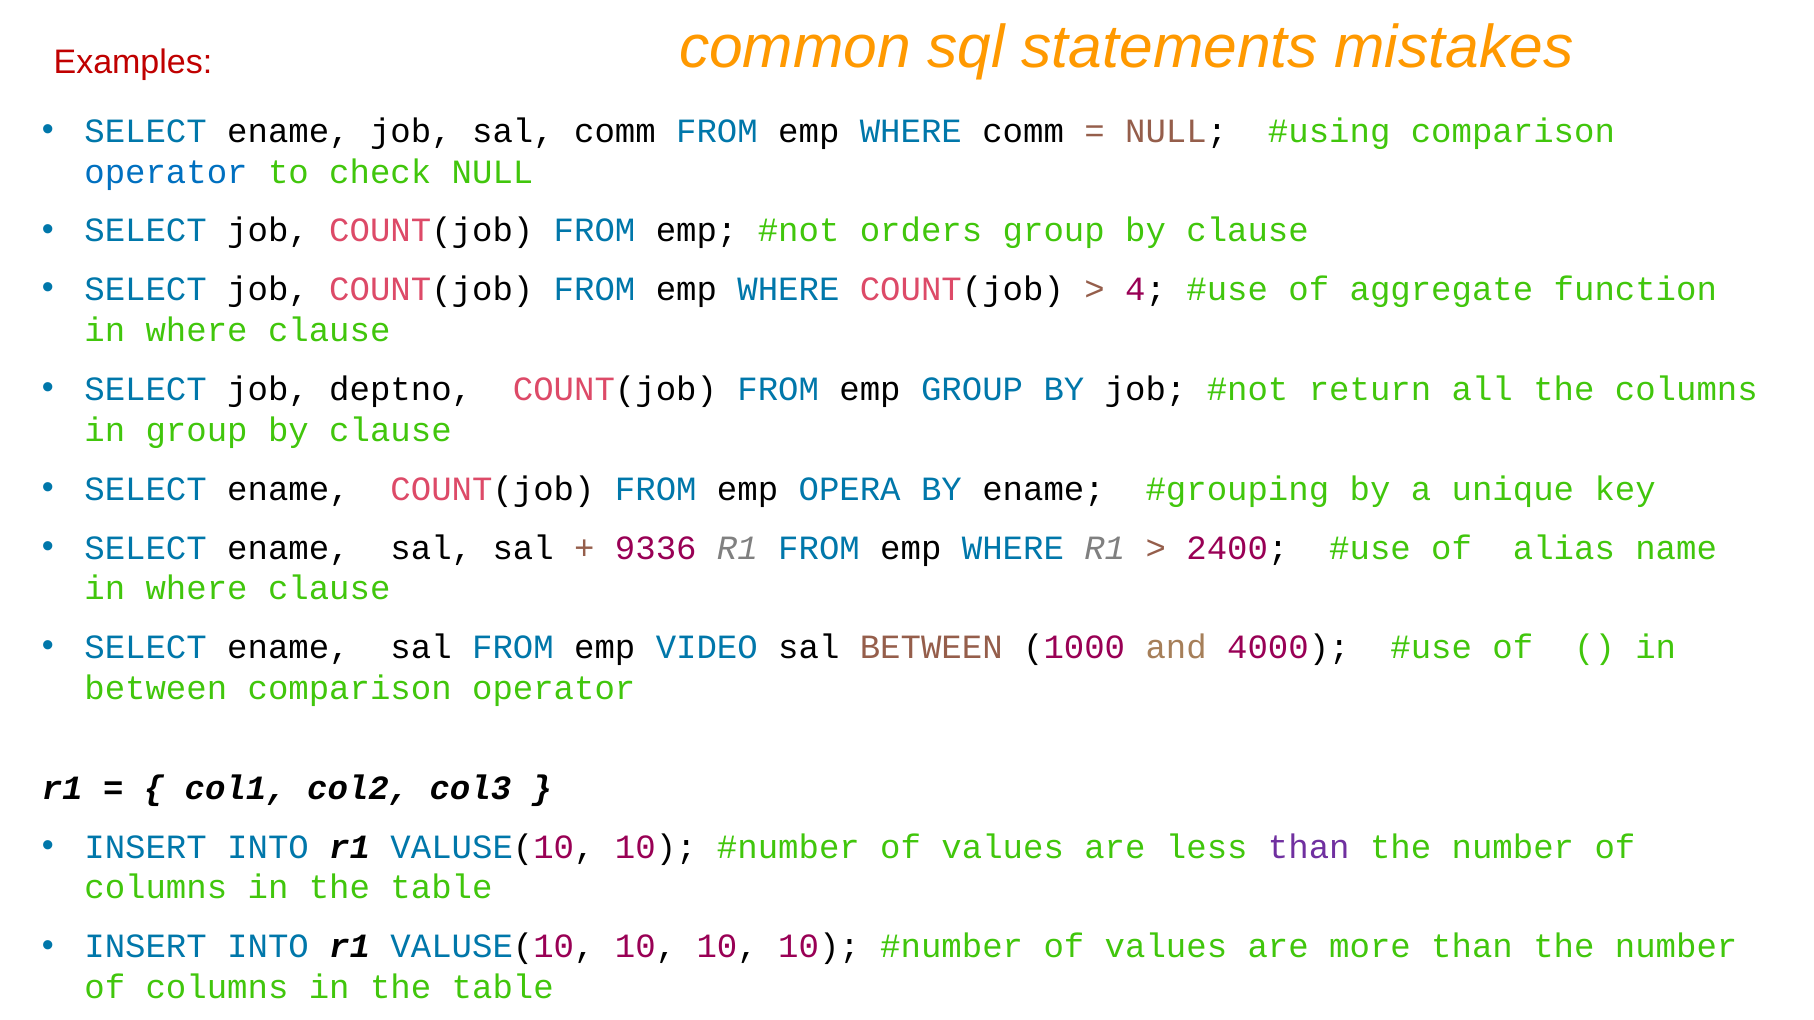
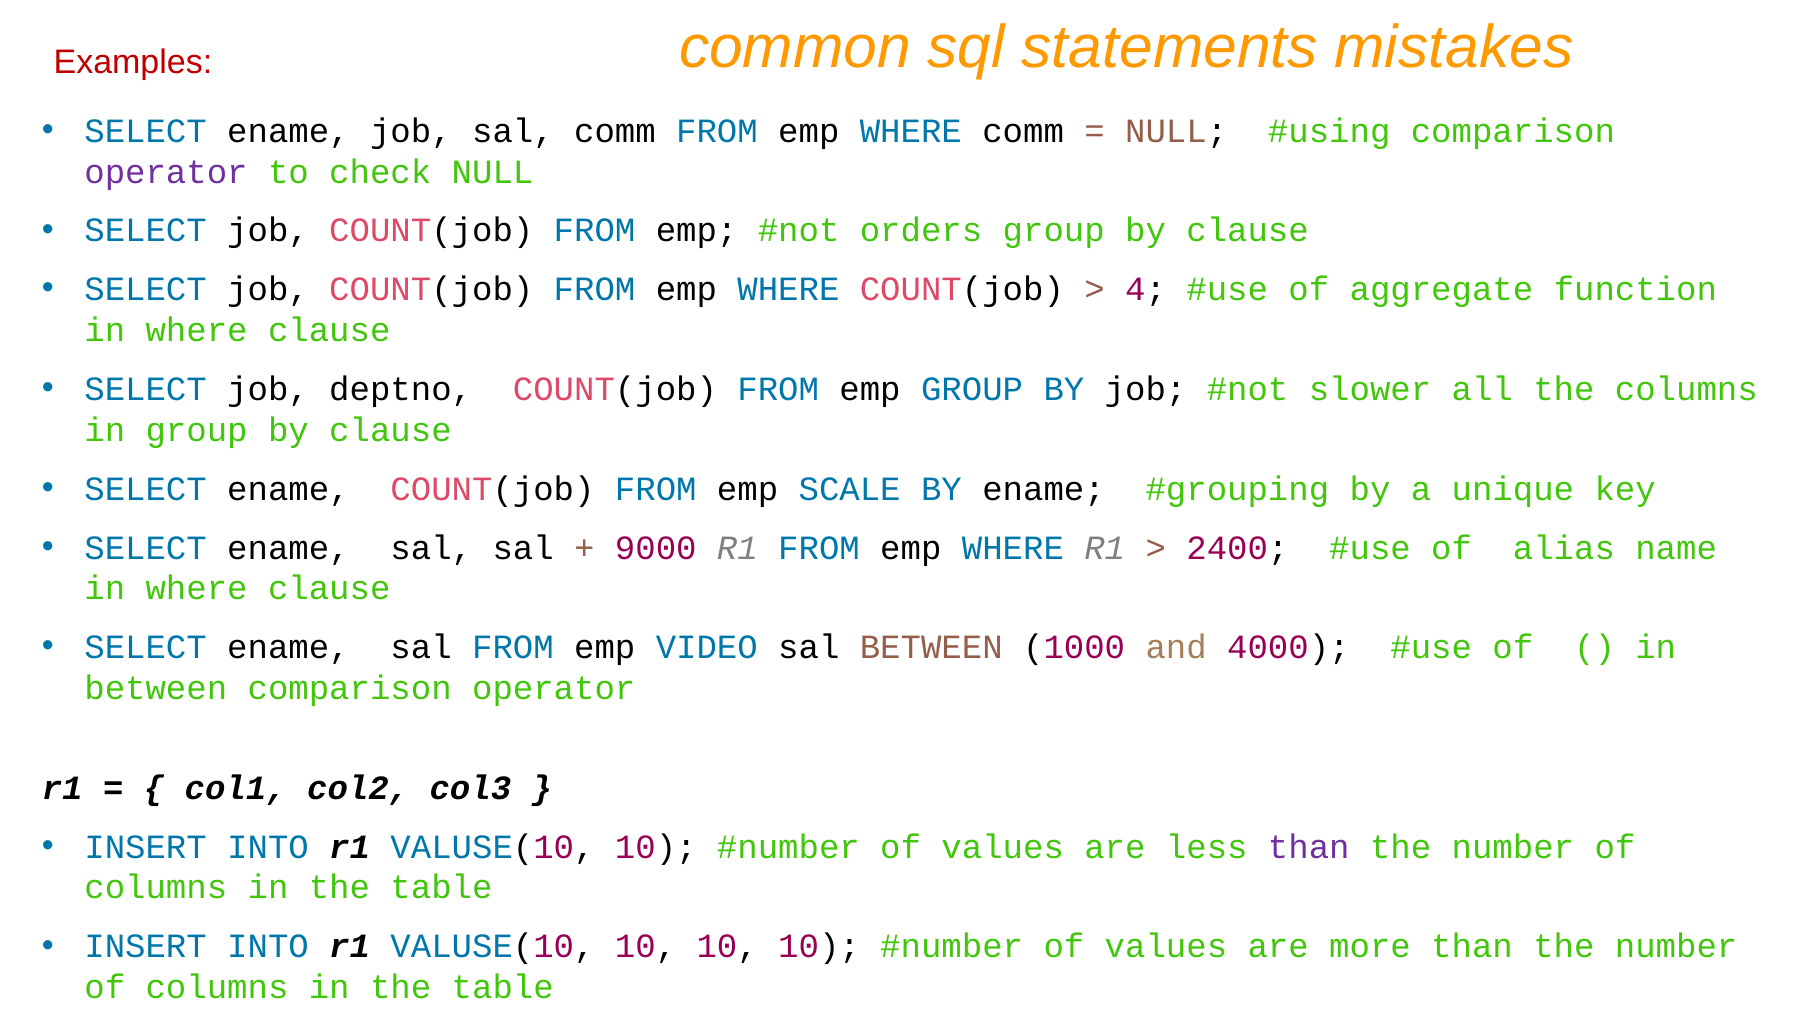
operator colour: blue -> purple (166, 172)
return: return -> slower (1370, 389)
OPERA: OPERA -> SCALE (850, 489)
9336: 9336 -> 9000 (656, 548)
